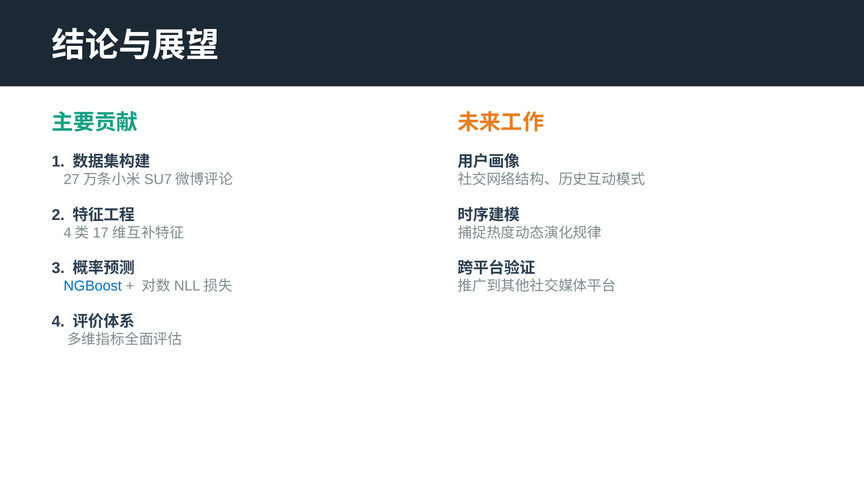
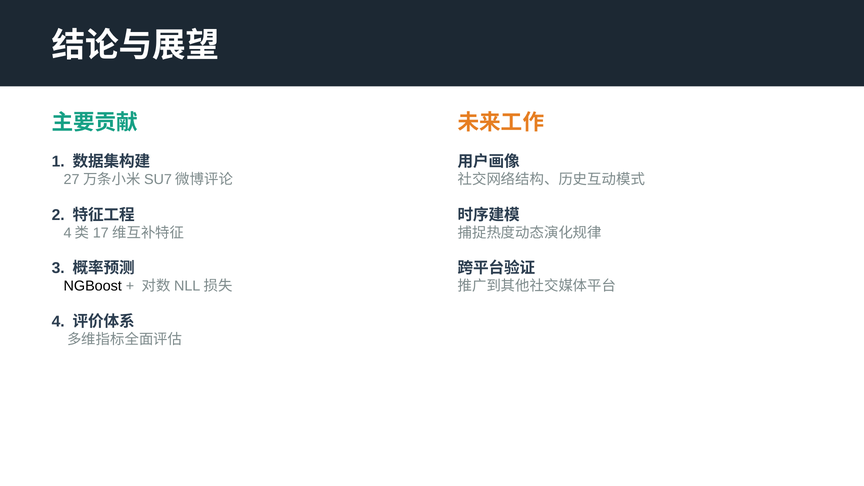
NGBoost colour: blue -> black (93, 286)
